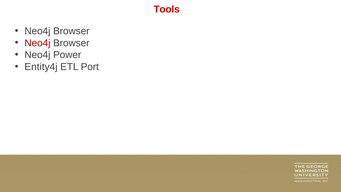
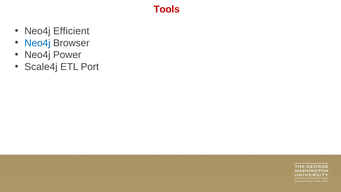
Browser: Browser -> Efficient (71, 31)
Neo4j colour: red -> blue (37, 43)
Entity4j: Entity4j -> Scale4j (41, 67)
